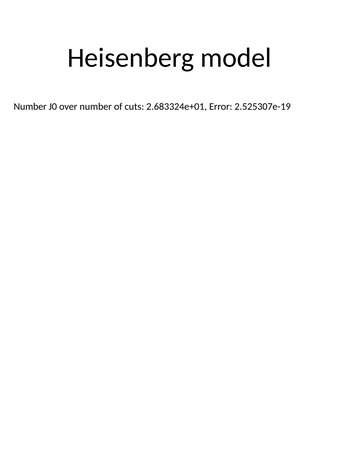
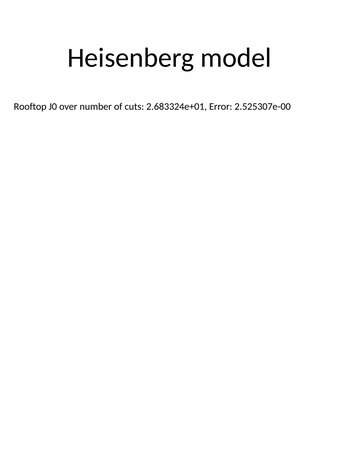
Number: Number -> Rooftop (30, 106)
2.525307e-19: 2.525307e-19 -> 2.525307e-00 (263, 106)
